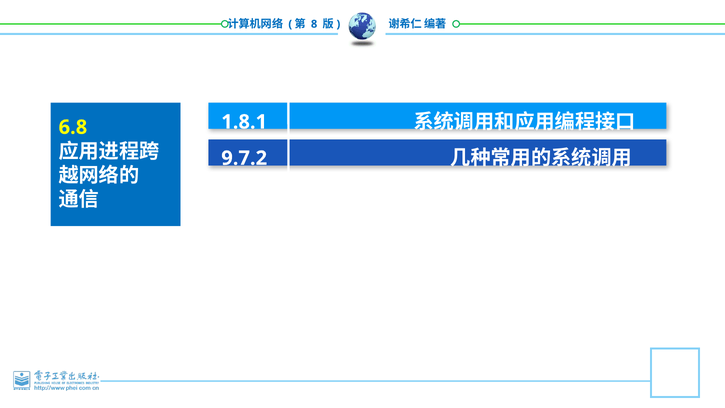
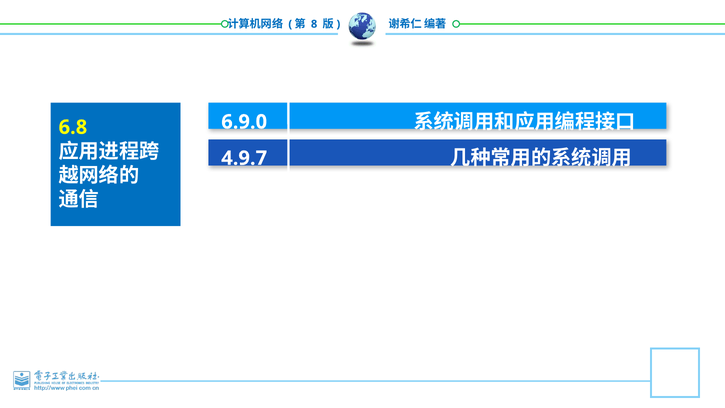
1.8.1: 1.8.1 -> 6.9.0 (244, 122)
9.7.2: 9.7.2 -> 4.9.7 (244, 158)
